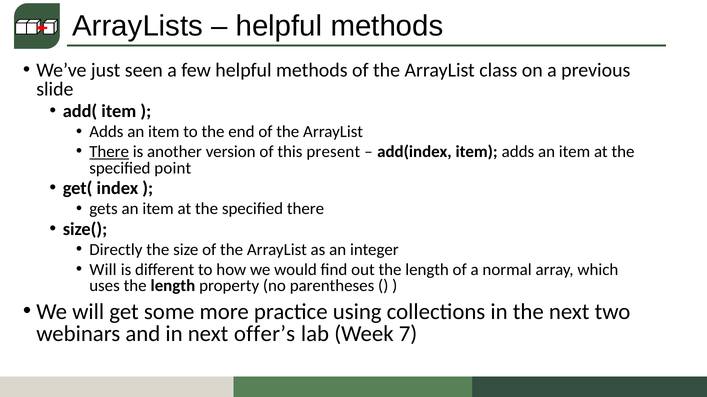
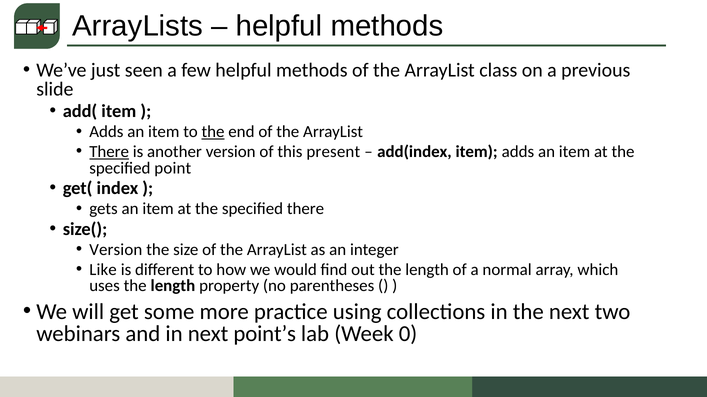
the underline: none -> present (213, 132)
Directly: Directly -> Version (116, 250)
Will: Will -> Like (103, 270)
offer’s: offer’s -> point’s (265, 334)
7: 7 -> 0 (408, 334)
